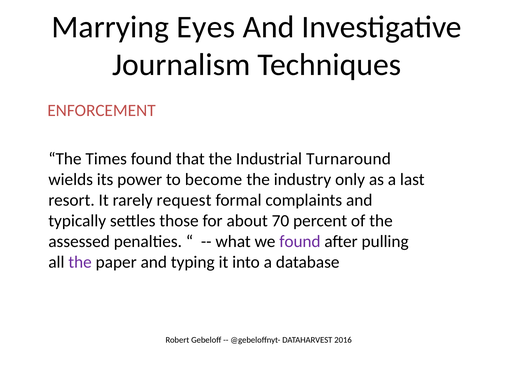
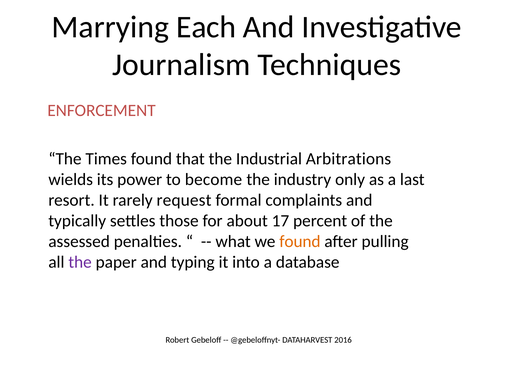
Eyes: Eyes -> Each (206, 27)
Turnaround: Turnaround -> Arbitrations (349, 159)
70: 70 -> 17 (280, 221)
found colour: purple -> orange (300, 242)
